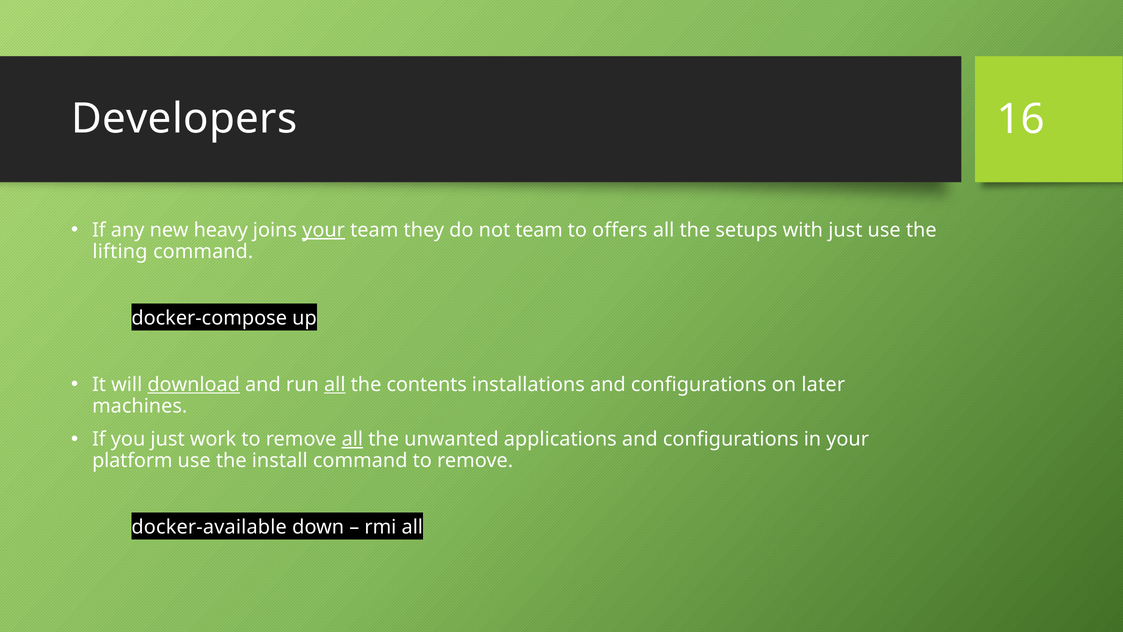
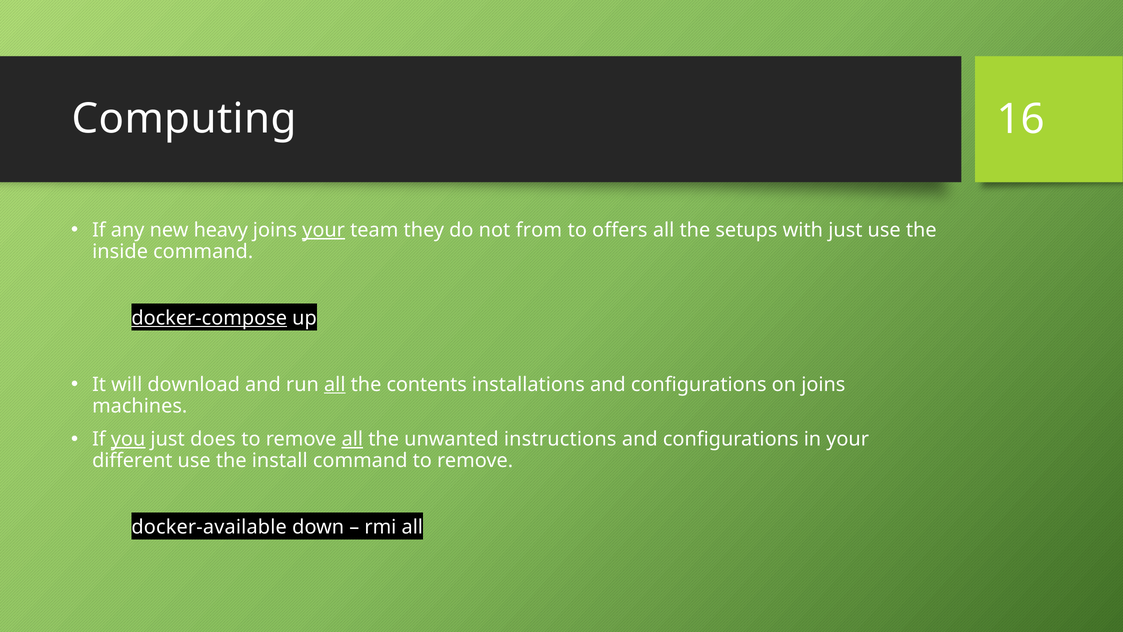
Developers: Developers -> Computing (184, 119)
not team: team -> from (539, 230)
lifting: lifting -> inside (120, 252)
docker-compose underline: none -> present (209, 318)
download underline: present -> none (194, 384)
on later: later -> joins (823, 384)
you underline: none -> present (128, 439)
work: work -> does (213, 439)
applications: applications -> instructions (560, 439)
platform: platform -> different (132, 460)
